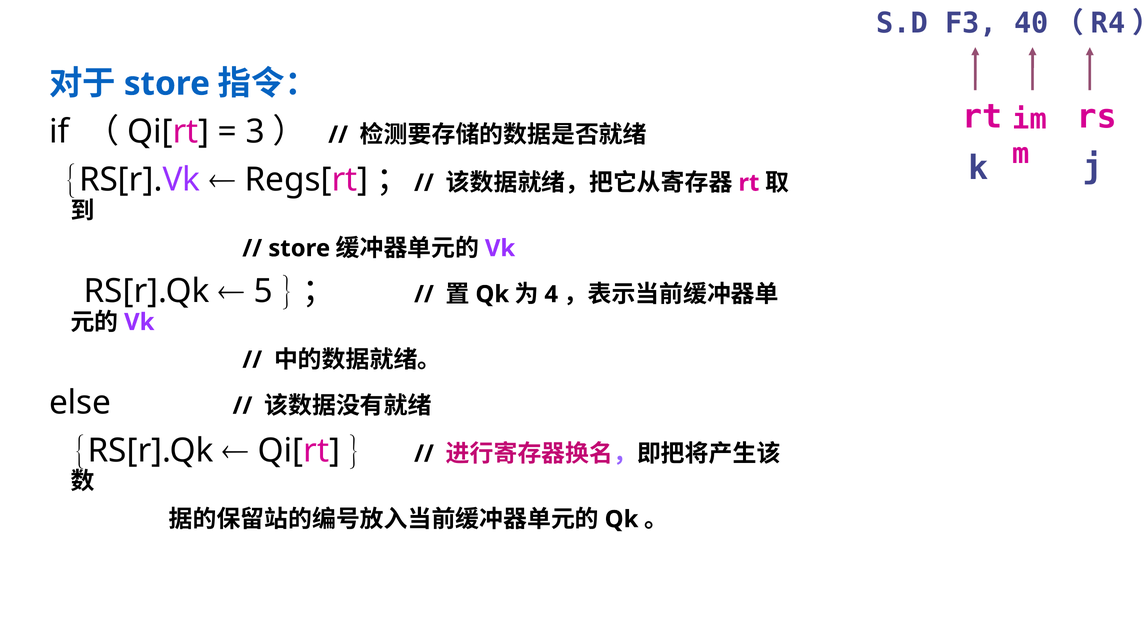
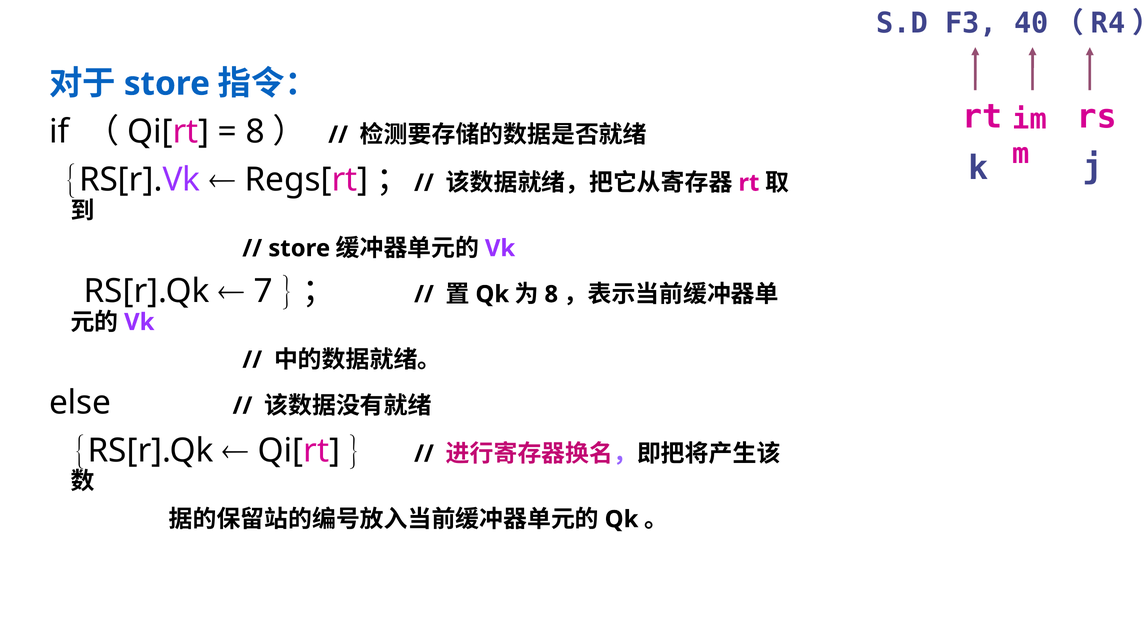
3: 3 -> 8 (255, 132)
5: 5 -> 7 (263, 291)
4: 4 -> 8 (551, 294)
